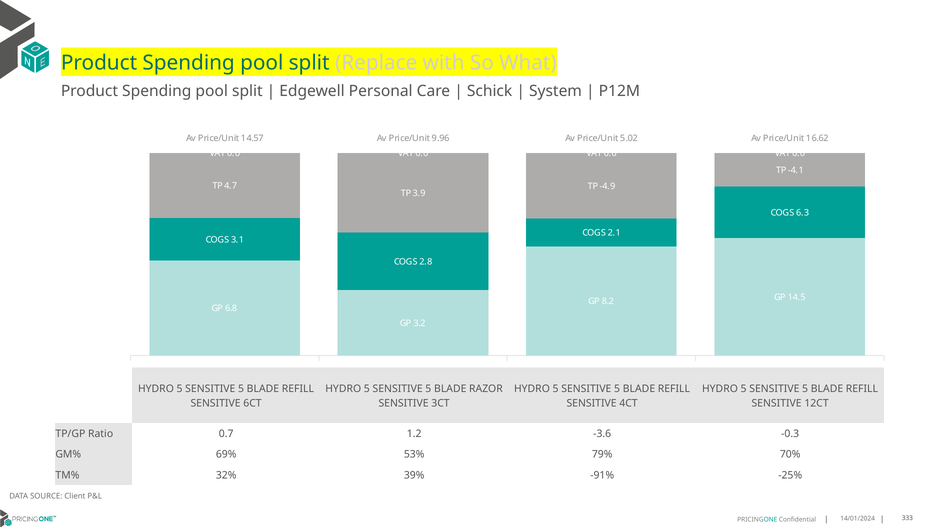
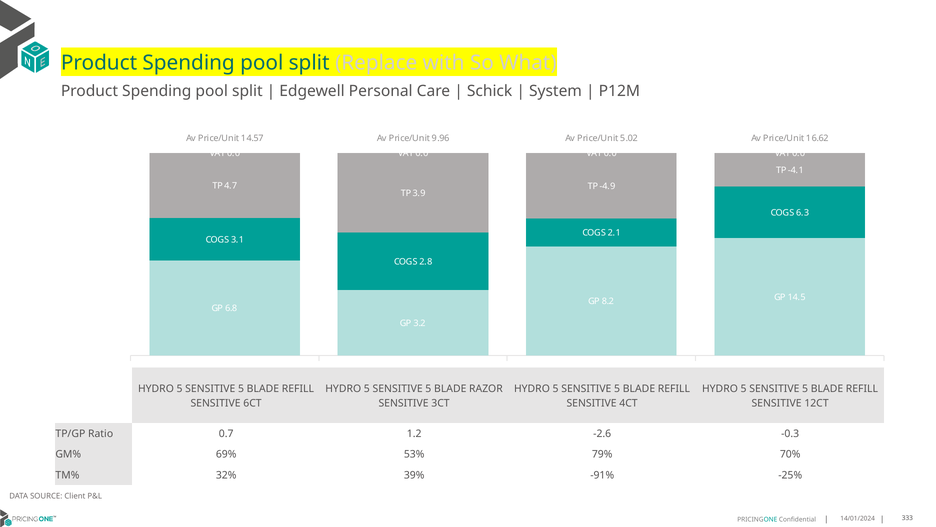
-3.6: -3.6 -> -2.6 (602, 433)
